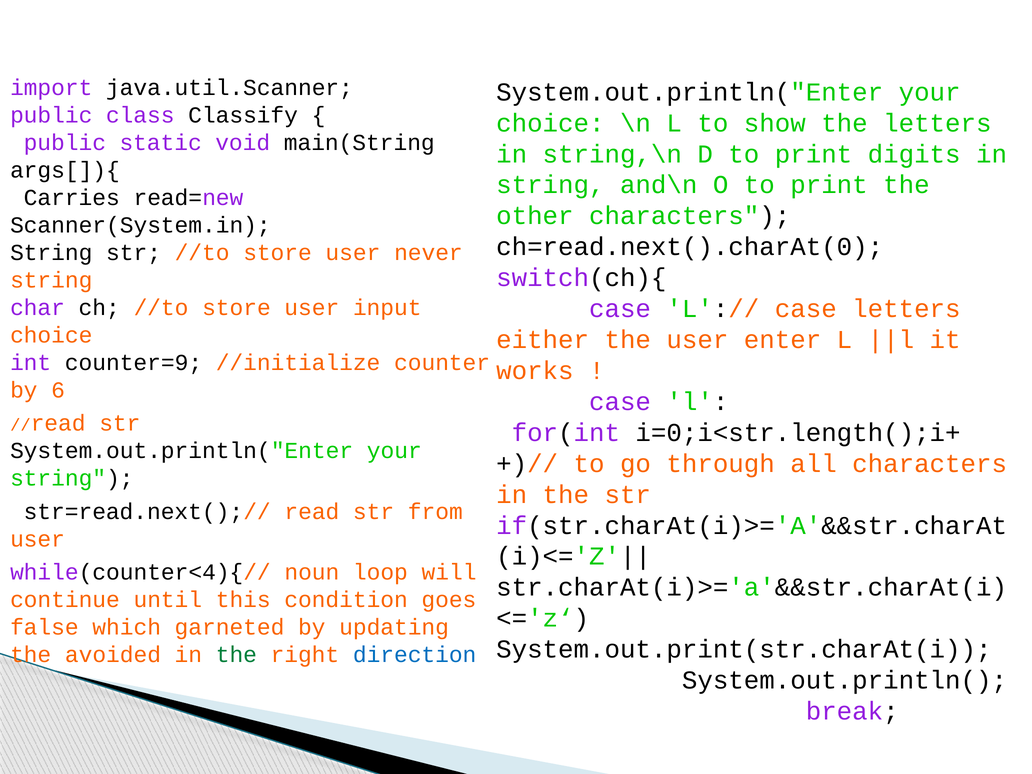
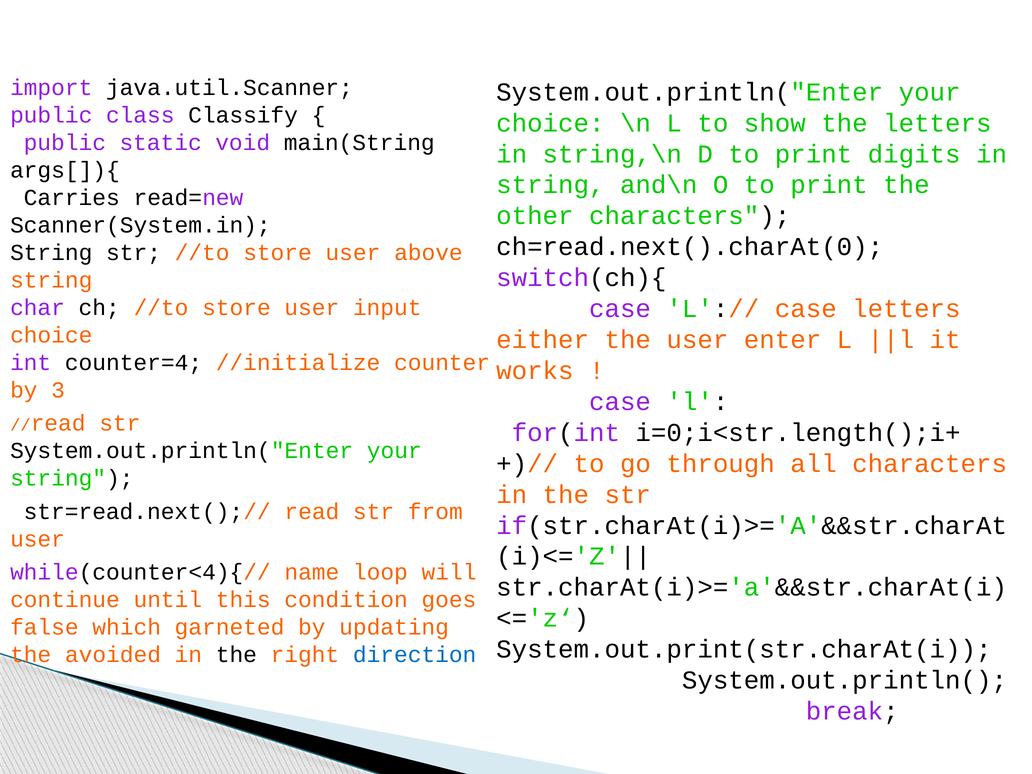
never: never -> above (428, 253)
counter=9: counter=9 -> counter=4 (133, 363)
6: 6 -> 3 (58, 390)
noun: noun -> name (312, 572)
the colour: green -> black (236, 655)
